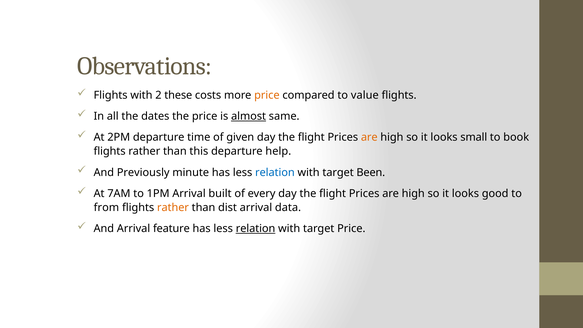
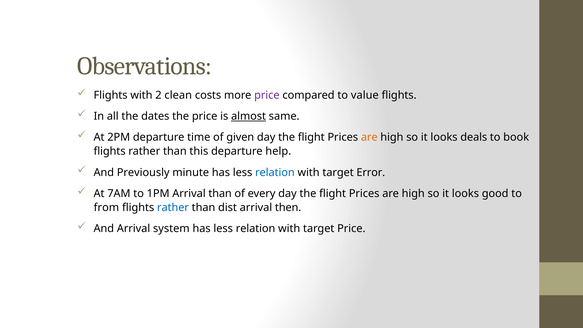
these: these -> clean (178, 95)
price colour: orange -> purple (267, 95)
small: small -> deals (474, 137)
Been: Been -> Error (371, 172)
Arrival built: built -> than (220, 194)
rather colour: orange -> blue (173, 208)
data: data -> then (288, 208)
feature: feature -> system (171, 229)
relation underline: present -> none (256, 229)
